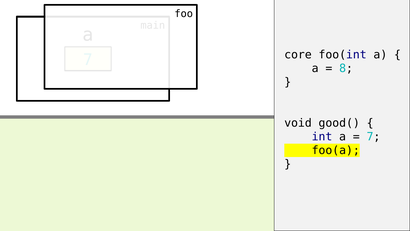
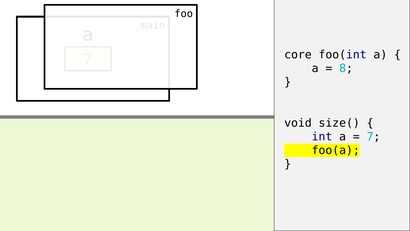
good(: good( -> size( (339, 123)
